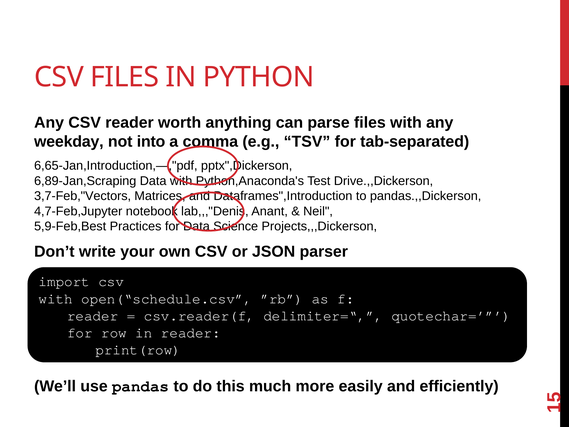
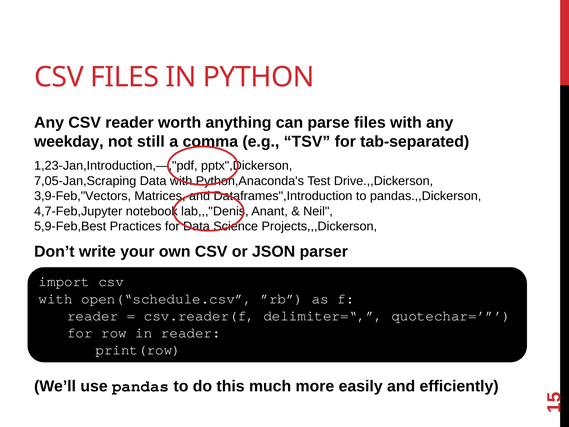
into: into -> still (151, 142)
6,65-Jan,Introduction,—,"pdf: 6,65-Jan,Introduction,—,"pdf -> 1,23-Jan,Introduction,—,"pdf (116, 166)
6,89-Jan,Scraping: 6,89-Jan,Scraping -> 7,05-Jan,Scraping (85, 181)
3,7-Feb,"Vectors: 3,7-Feb,"Vectors -> 3,9-Feb,"Vectors (83, 196)
